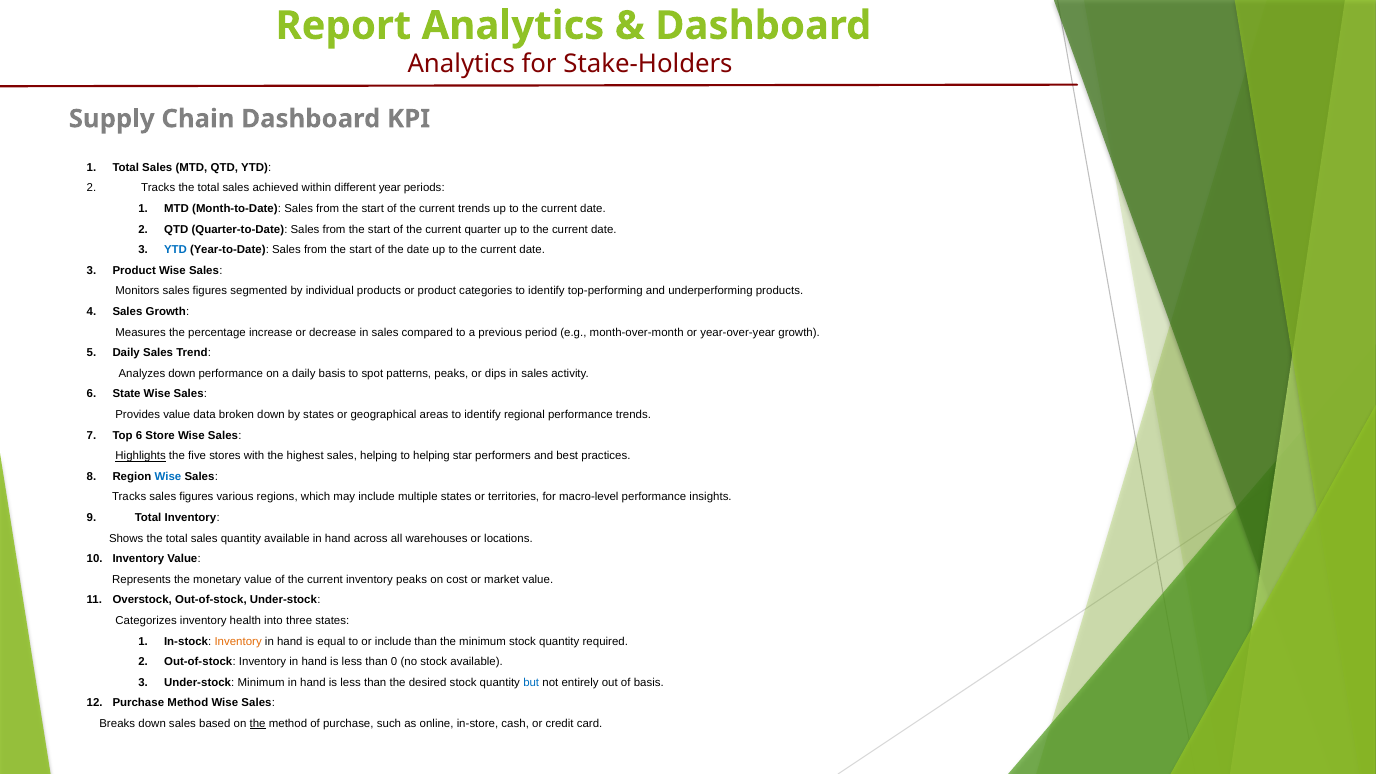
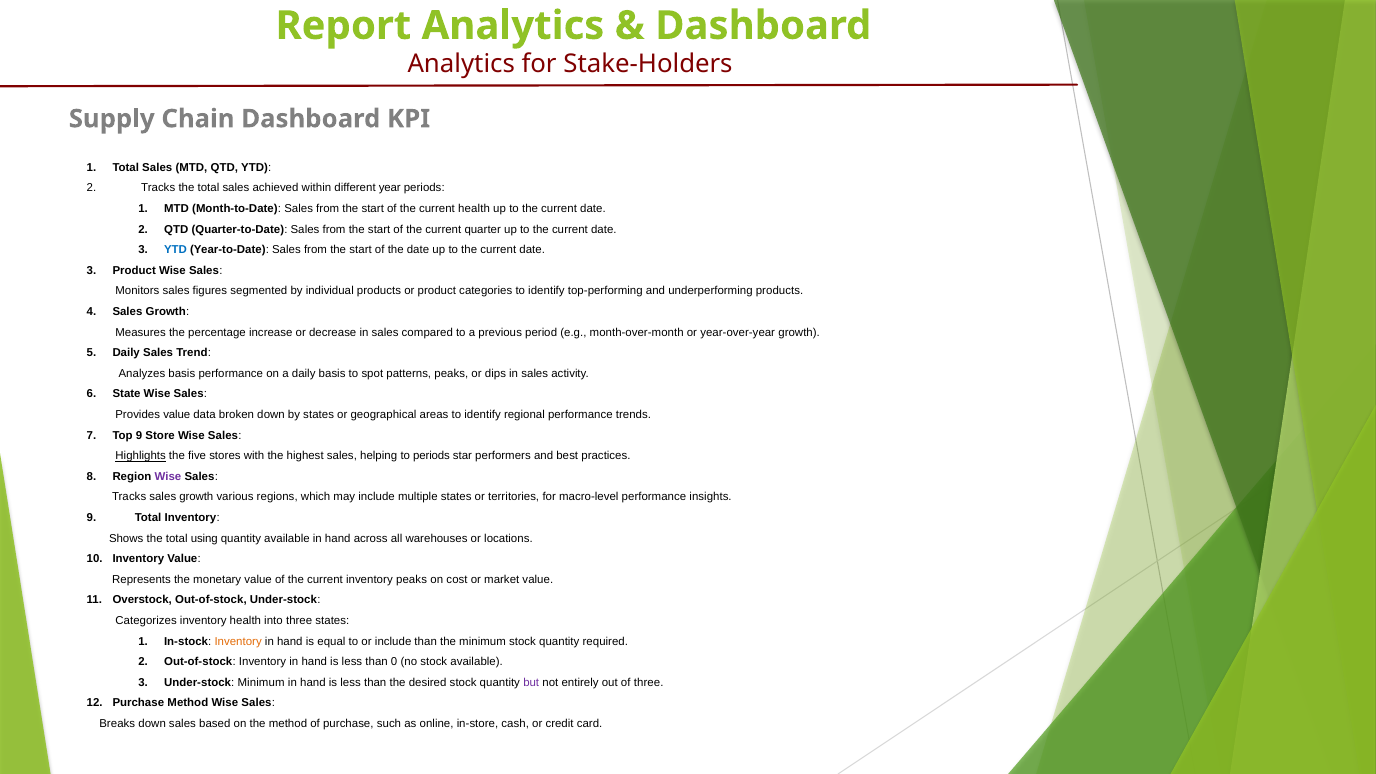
current trends: trends -> health (474, 209)
Analyzes down: down -> basis (182, 374)
Top 6: 6 -> 9 (139, 435)
to helping: helping -> periods (432, 456)
Wise colour: blue -> purple (168, 477)
Tracks sales figures: figures -> growth (196, 497)
Shows the total sales: sales -> using (204, 538)
but colour: blue -> purple (531, 683)
of basis: basis -> three (649, 683)
the underline: present -> none (258, 724)
